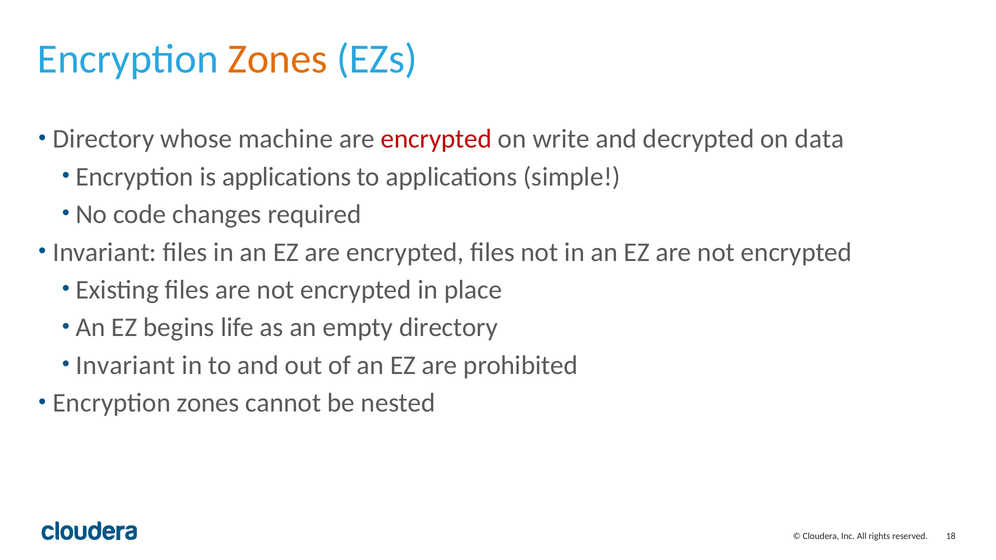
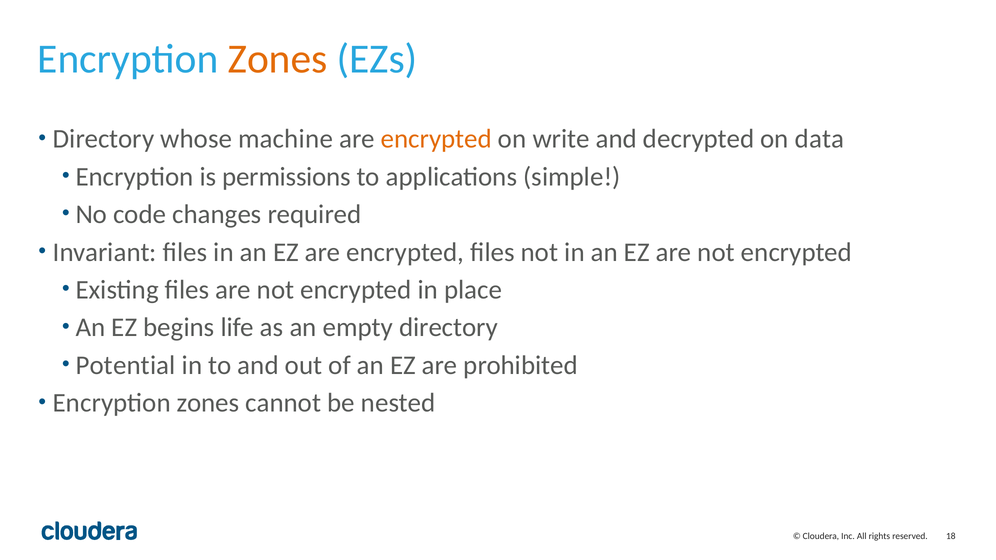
encrypted colour: red -> orange (436, 139)
is applications: applications -> permissions (287, 177)
Invariant: Invariant -> Potential (126, 366)
